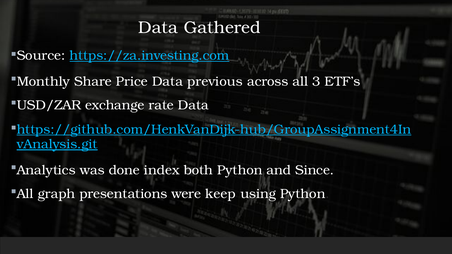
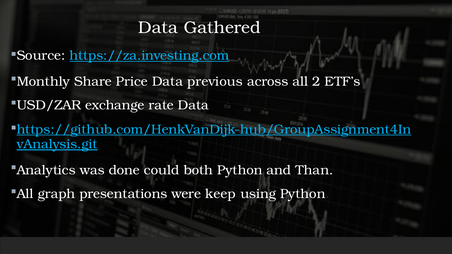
3: 3 -> 2 (316, 81)
index: index -> could (162, 170)
Since: Since -> Than (315, 170)
